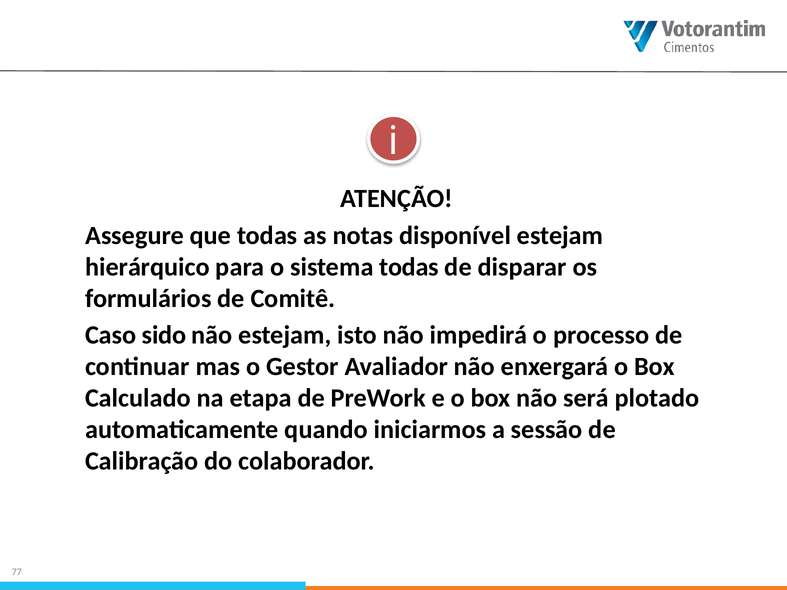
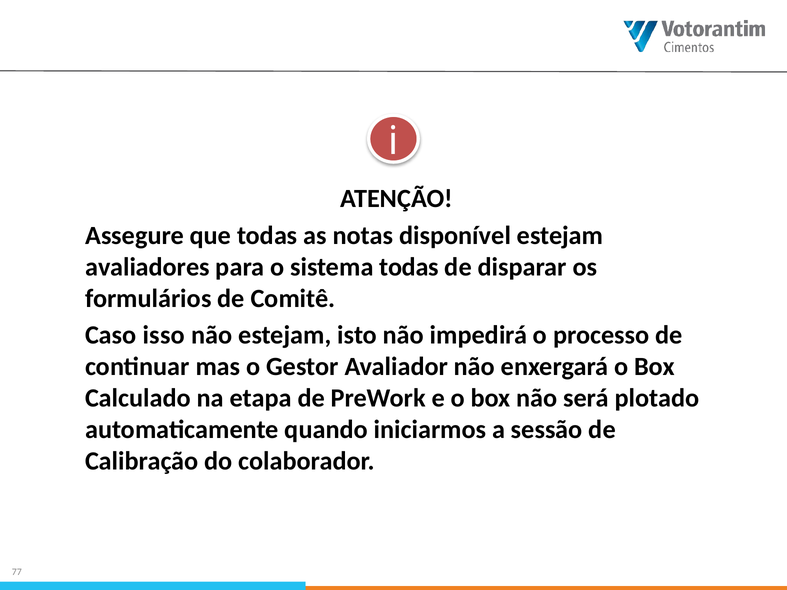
hierárquico: hierárquico -> avaliadores (147, 267)
sido: sido -> isso (164, 335)
